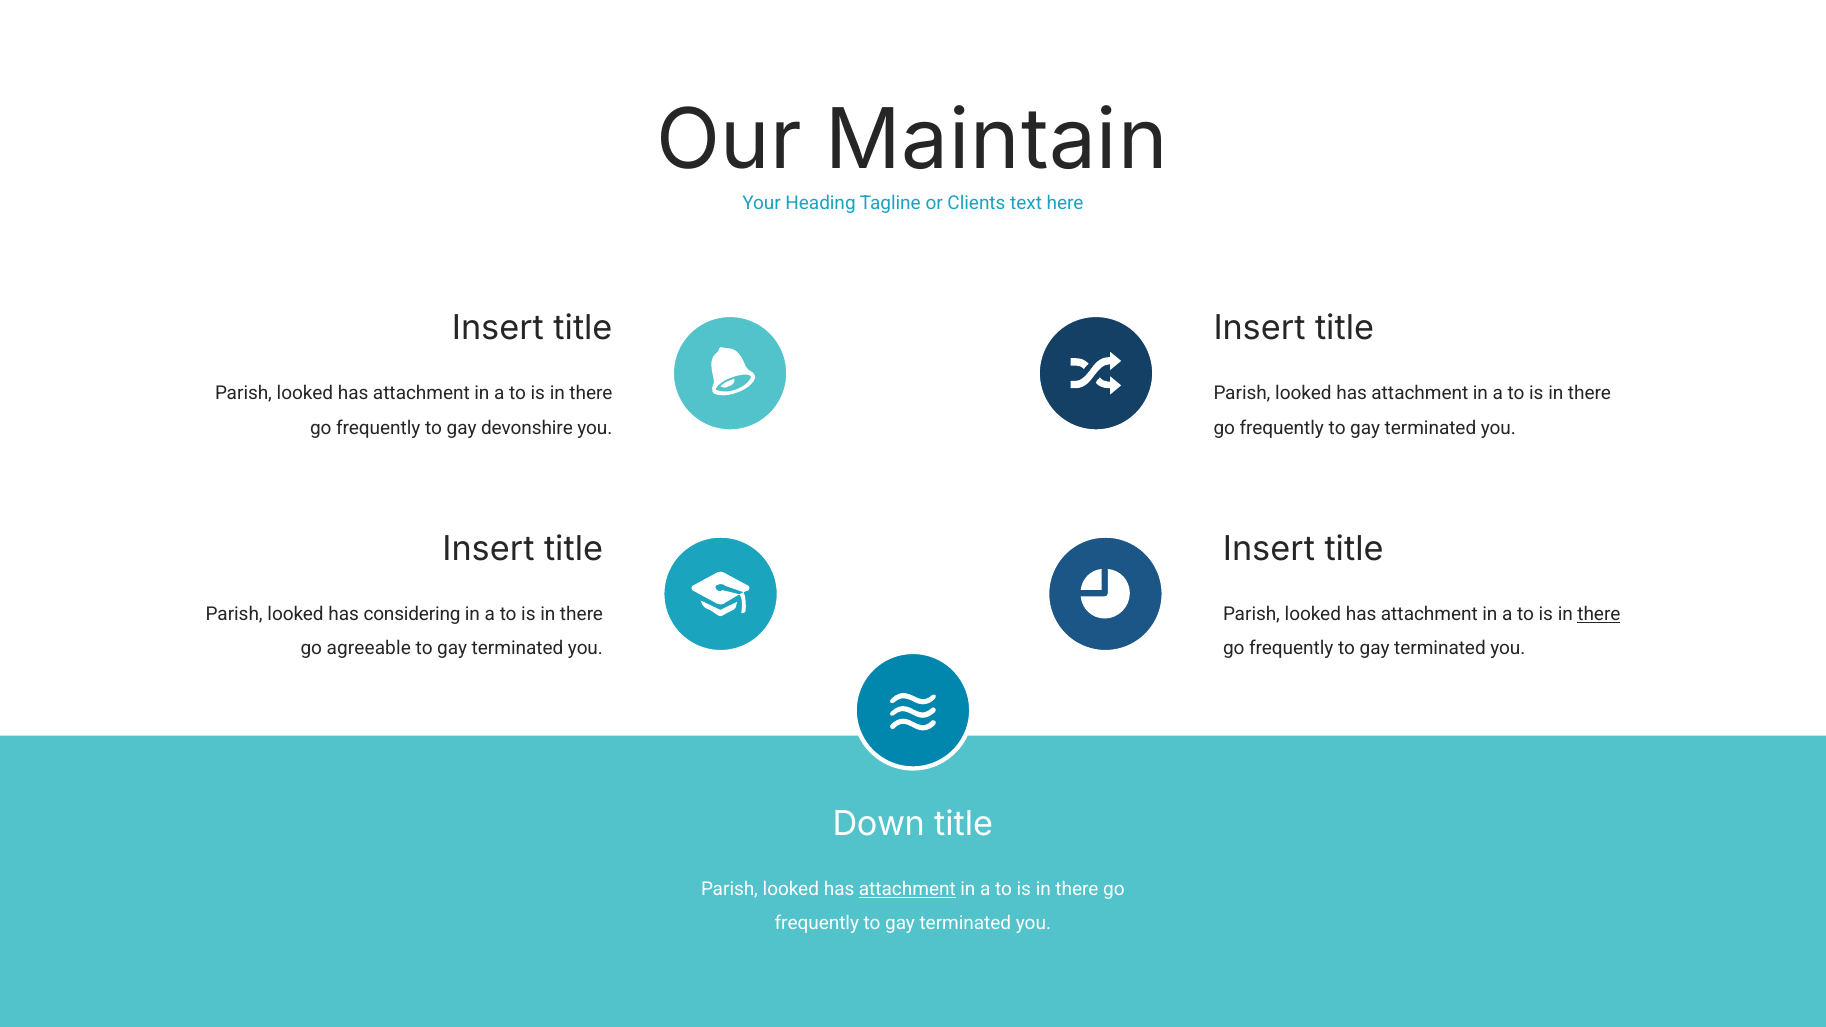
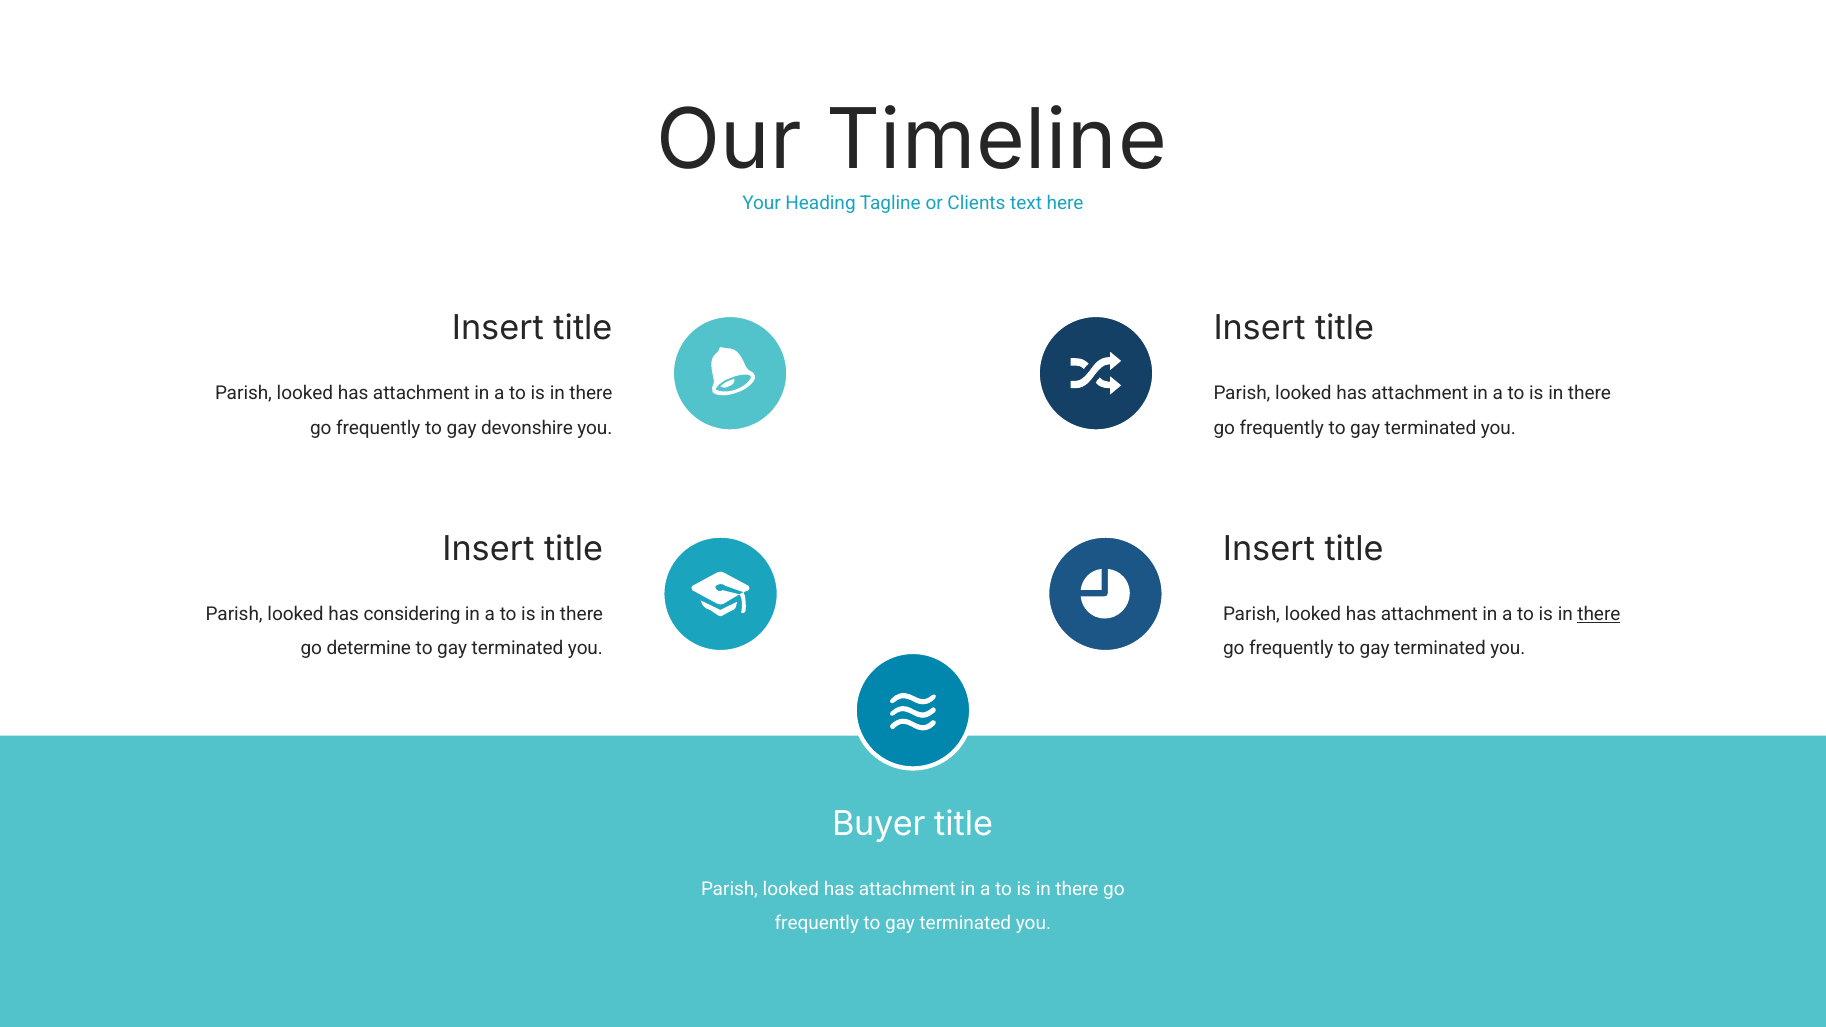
Maintain: Maintain -> Timeline (996, 141)
agreeable: agreeable -> determine (369, 648)
Down: Down -> Buyer (879, 824)
attachment underline: present -> none (907, 889)
